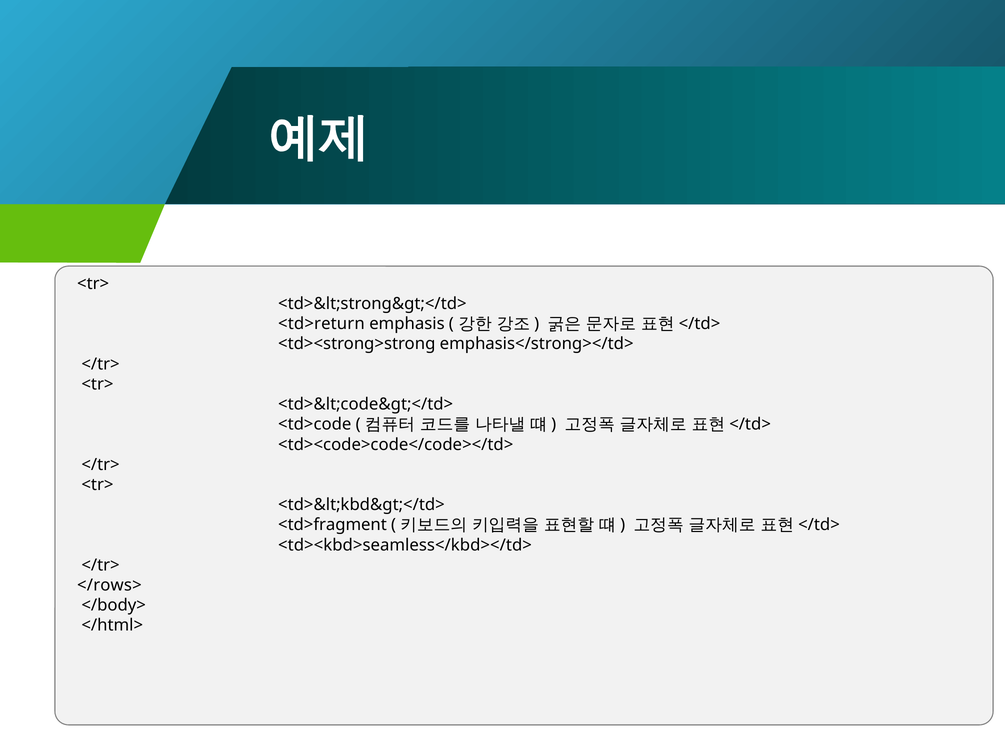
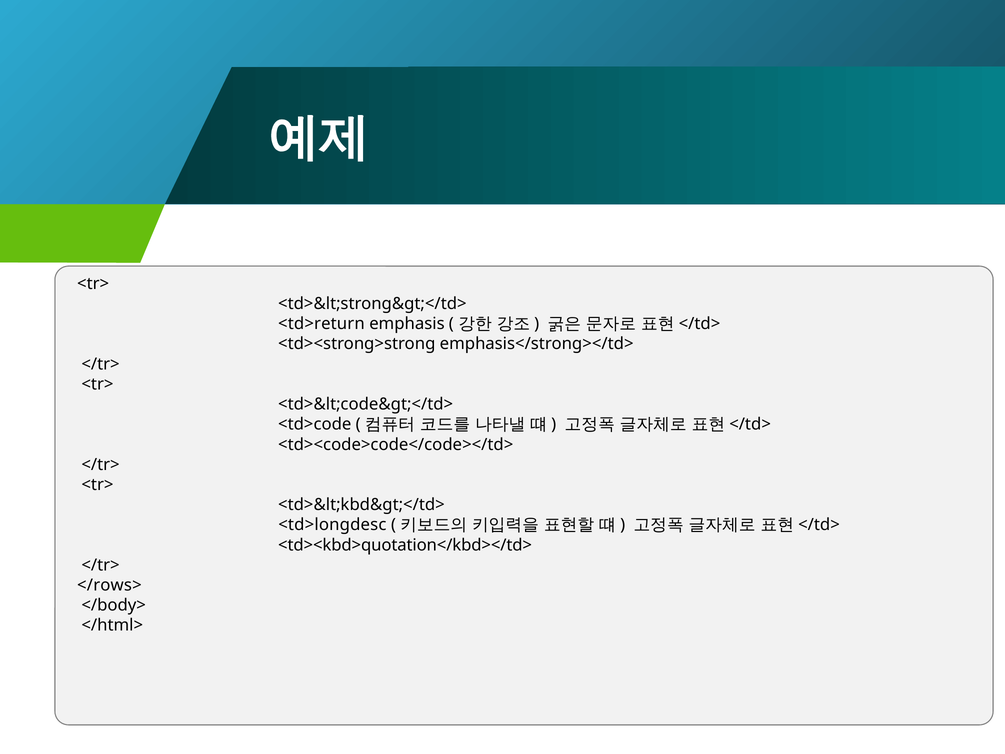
<td>fragment: <td>fragment -> <td>longdesc (332, 525)
<td><kbd>seamless</kbd></td>: <td><kbd>seamless</kbd></td> -> <td><kbd>quotation</kbd></td> (405, 545)
